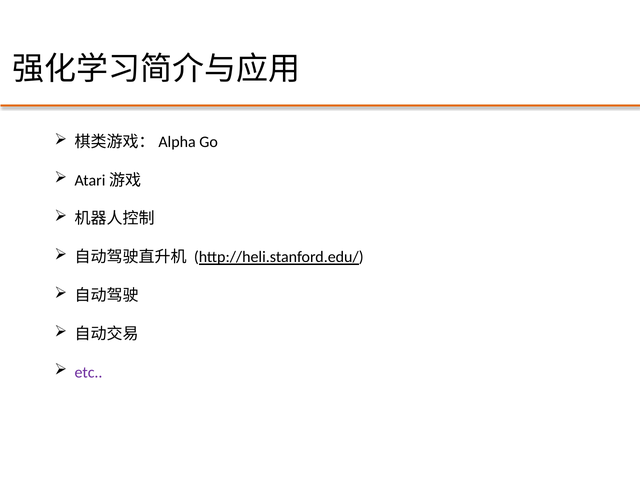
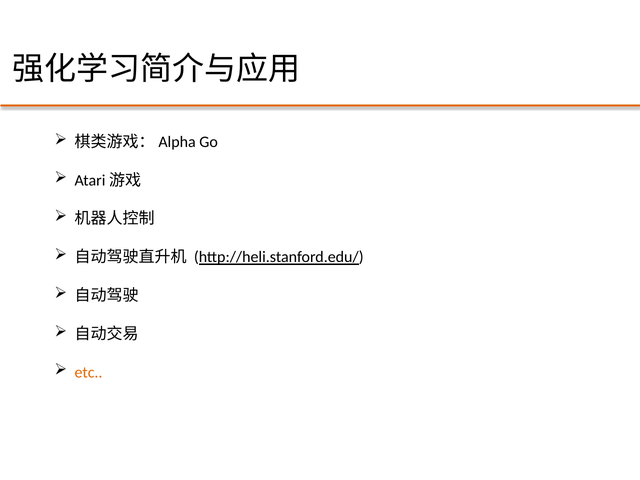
etc colour: purple -> orange (89, 372)
